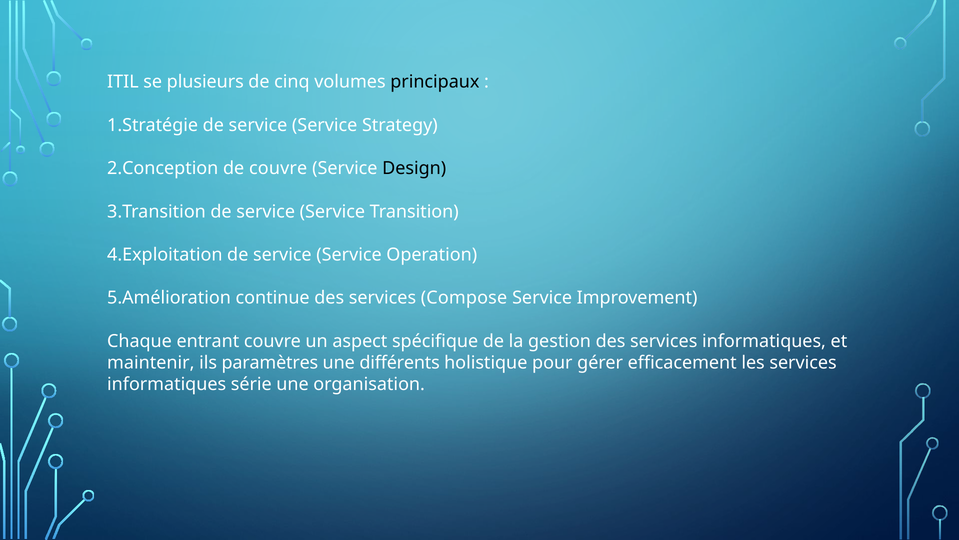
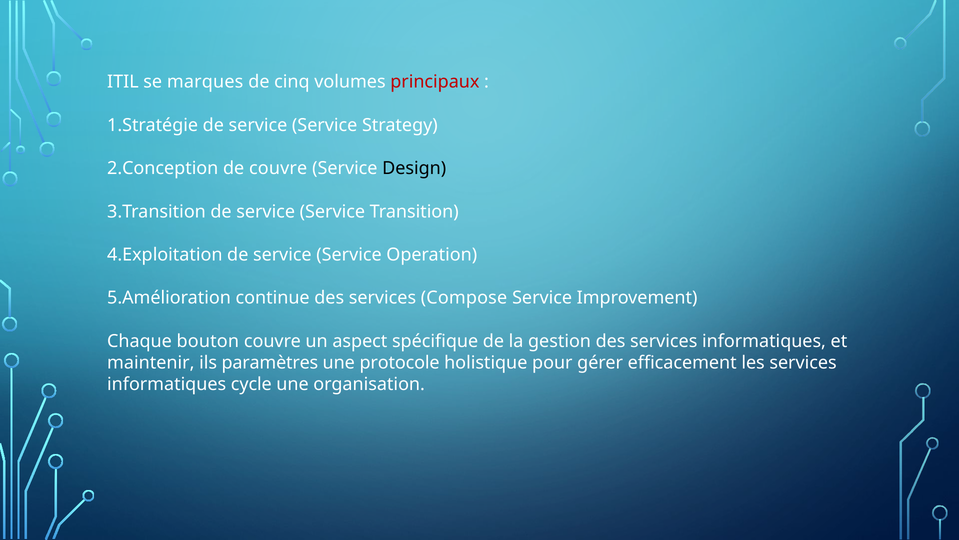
plusieurs: plusieurs -> marques (205, 82)
principaux colour: black -> red (435, 82)
entrant: entrant -> bouton (208, 341)
différents: différents -> protocole (400, 362)
série: série -> cycle (251, 384)
